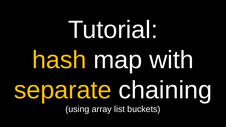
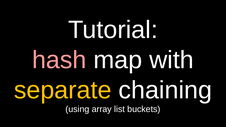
hash colour: yellow -> pink (59, 60)
